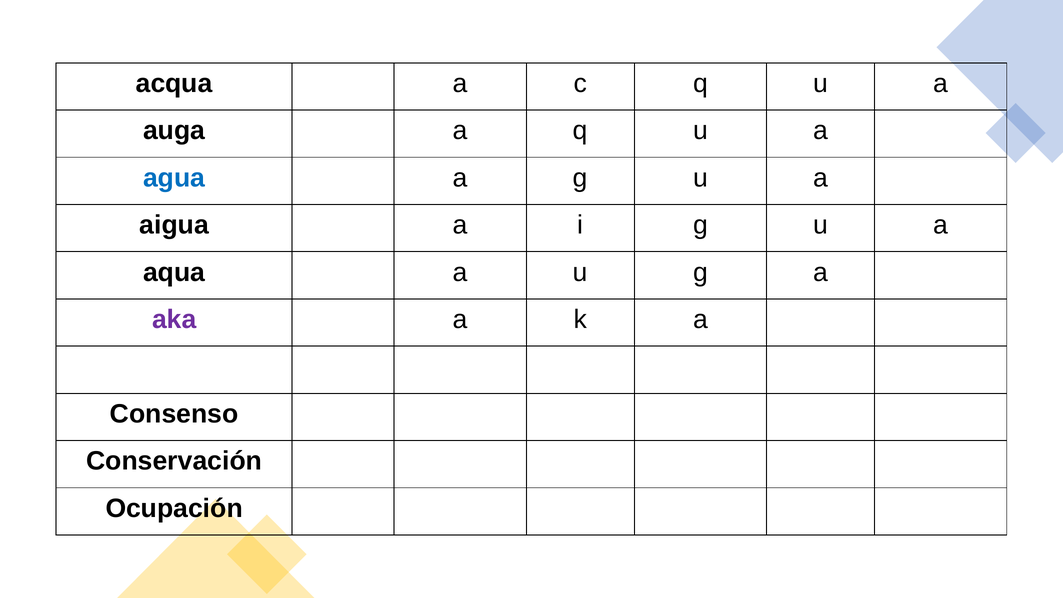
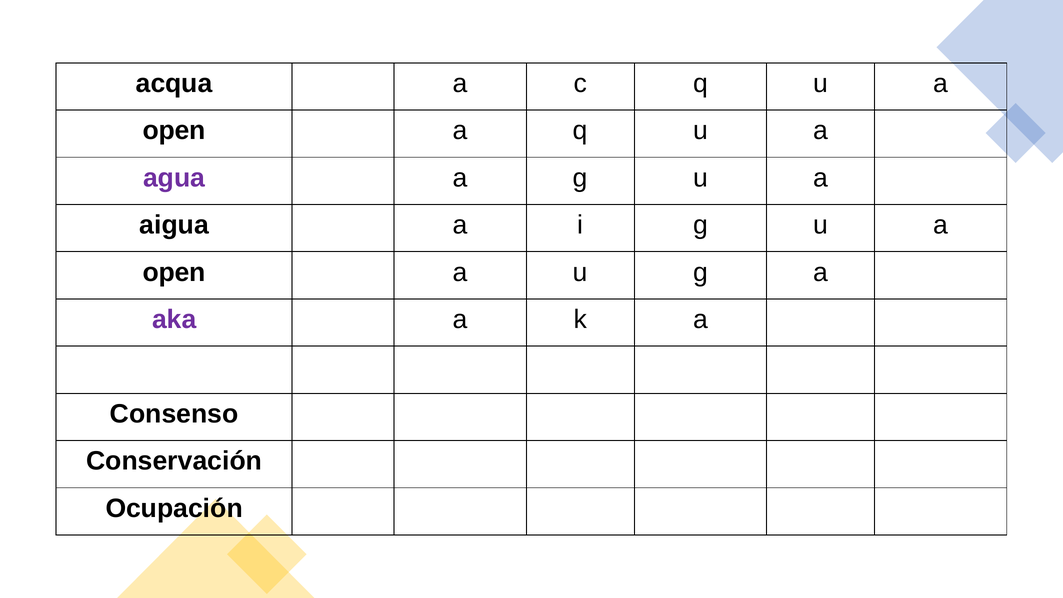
auga: auga -> open (174, 131)
agua colour: blue -> purple (174, 178)
aqua: aqua -> open (174, 272)
